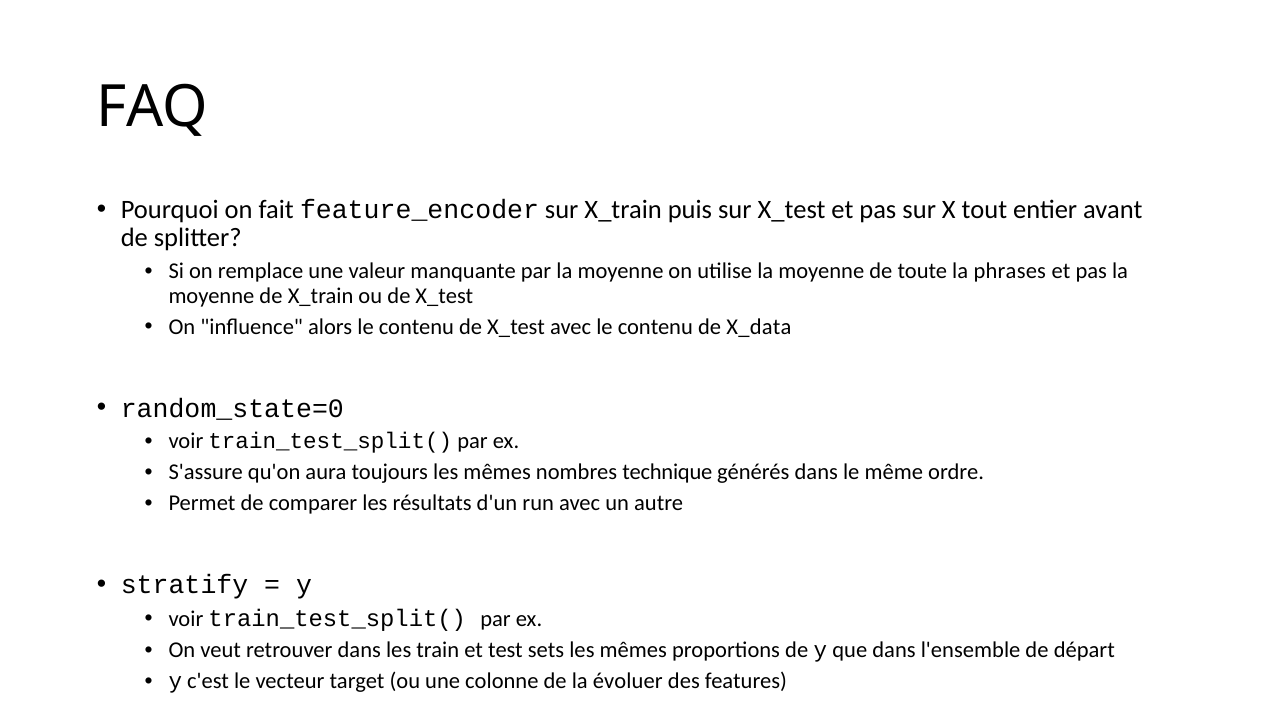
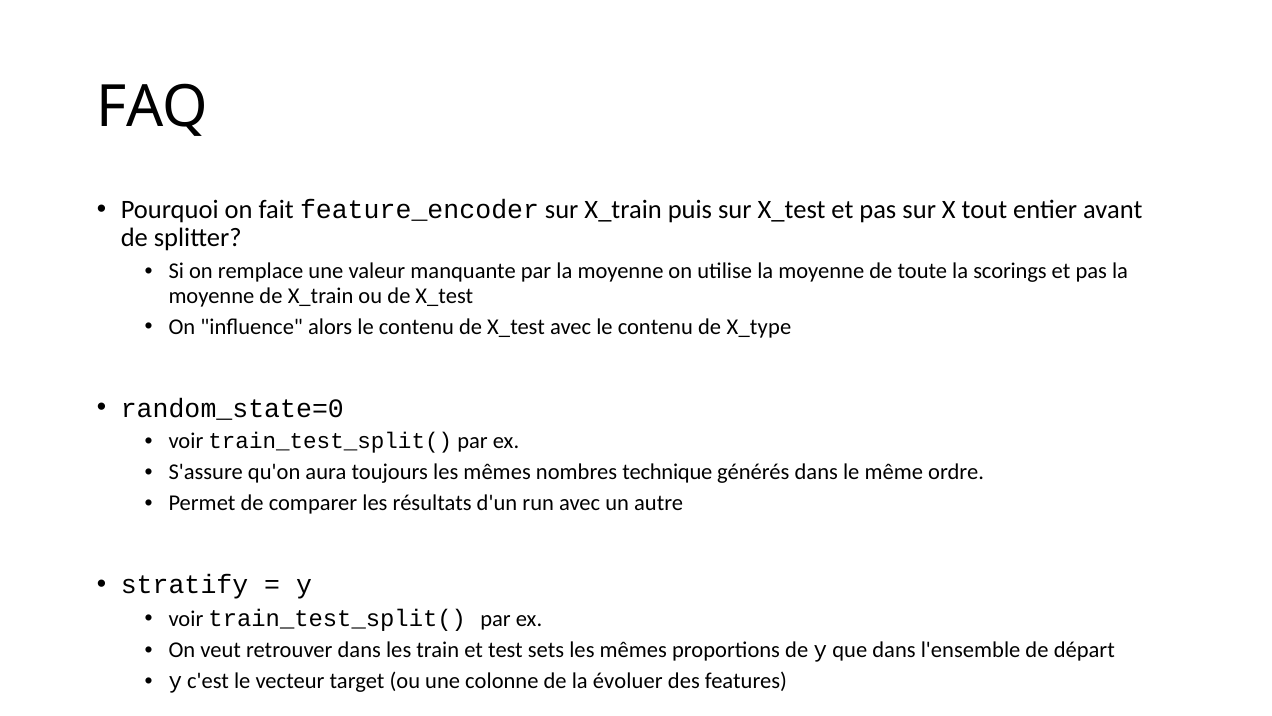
phrases: phrases -> scorings (1010, 271)
X_data: X_data -> X_type (759, 326)
